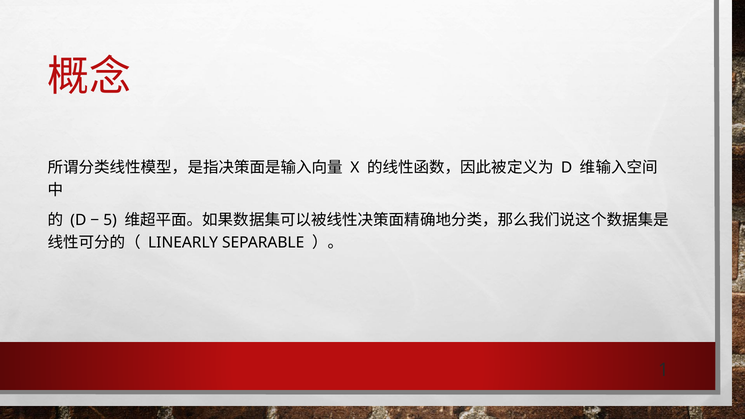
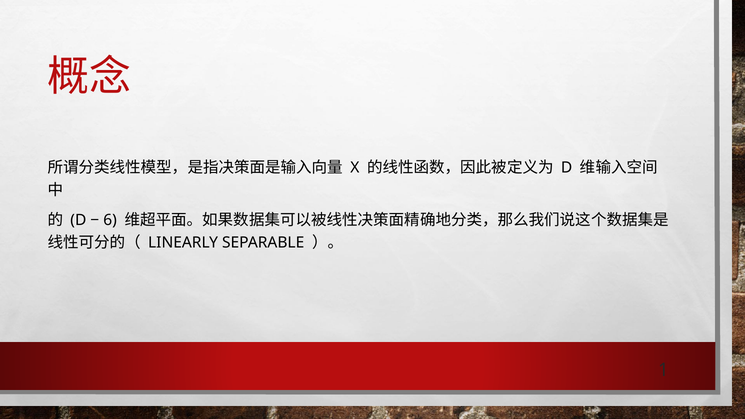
5: 5 -> 6 (110, 220)
